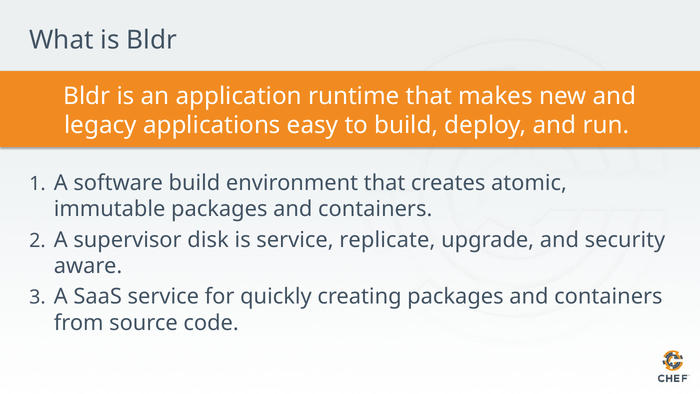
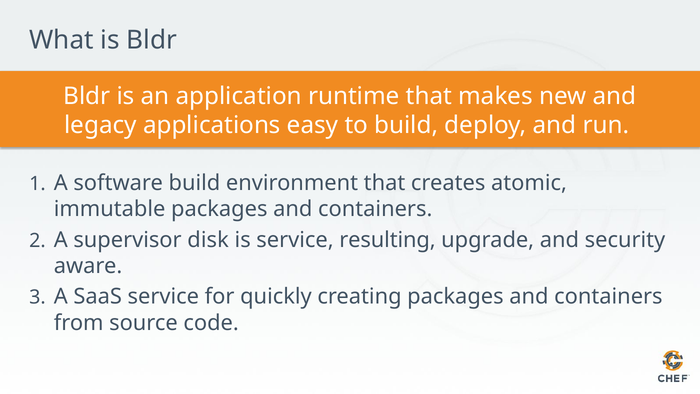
replicate: replicate -> resulting (387, 240)
